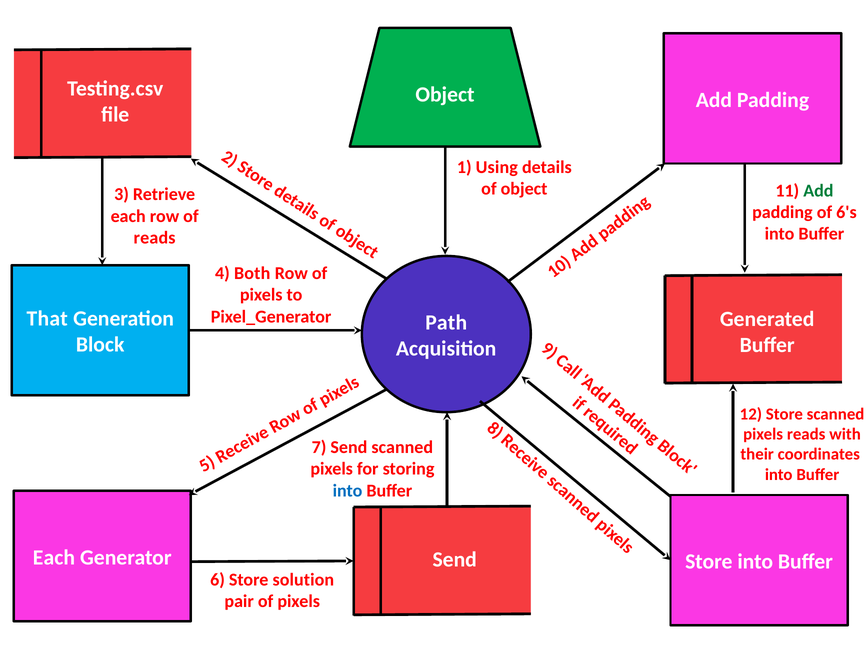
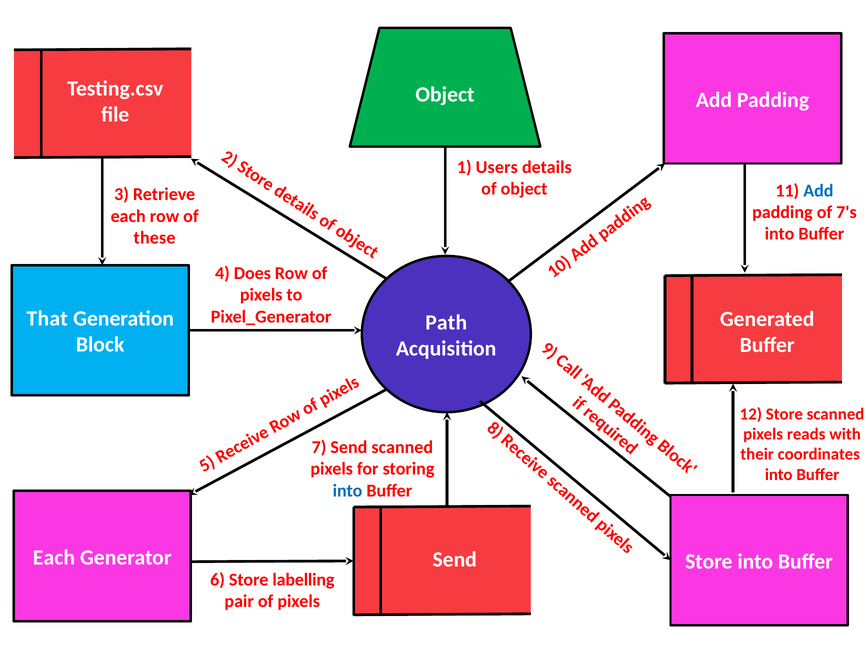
Using: Using -> Users (497, 167)
Add colour: green -> blue (818, 190)
6's: 6's -> 7's (846, 212)
reads: reads -> these (155, 238)
Both: Both -> Does (252, 273)
solution: solution -> labelling (303, 579)
